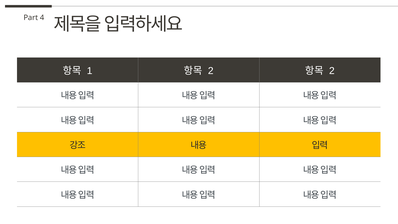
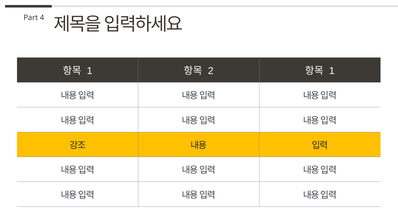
2: 2 -> 1 (332, 71)
